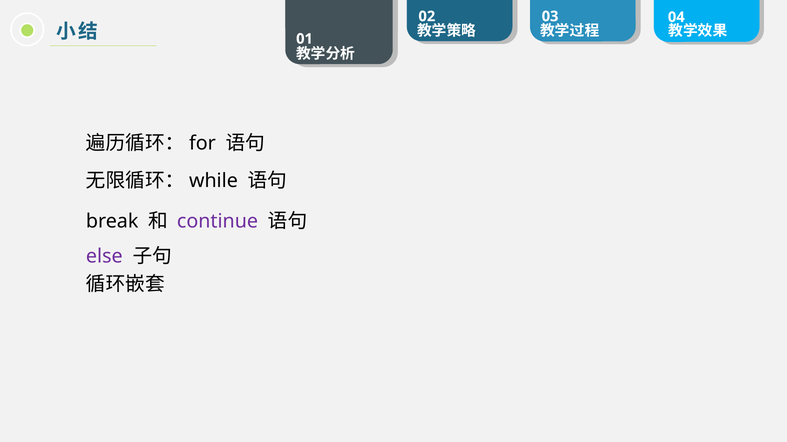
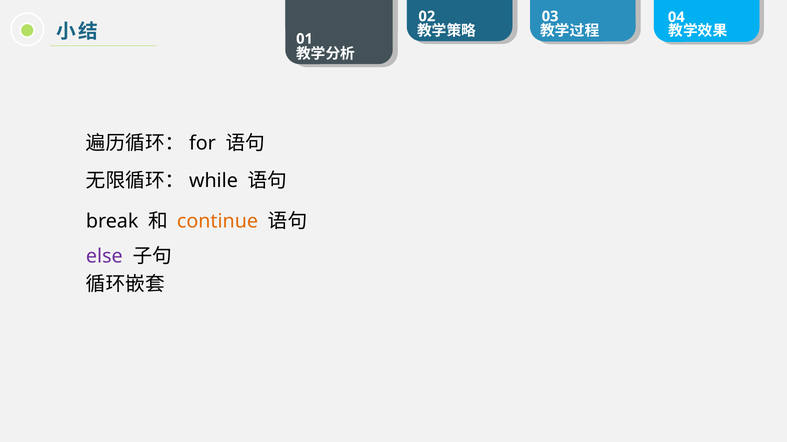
continue colour: purple -> orange (217, 221)
